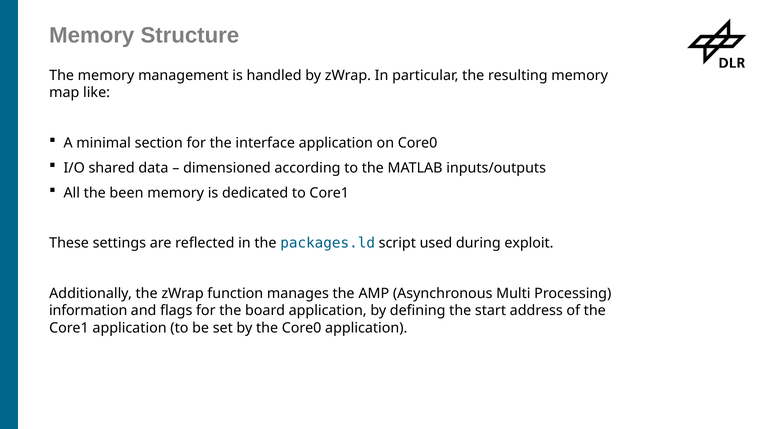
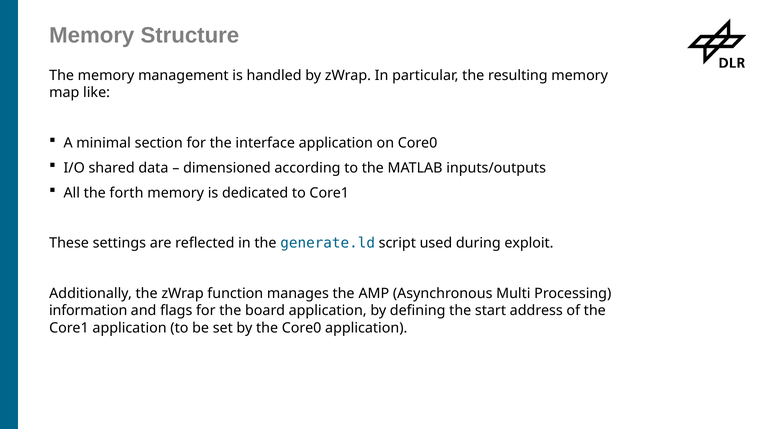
been: been -> forth (126, 193)
packages.ld: packages.ld -> generate.ld (328, 243)
